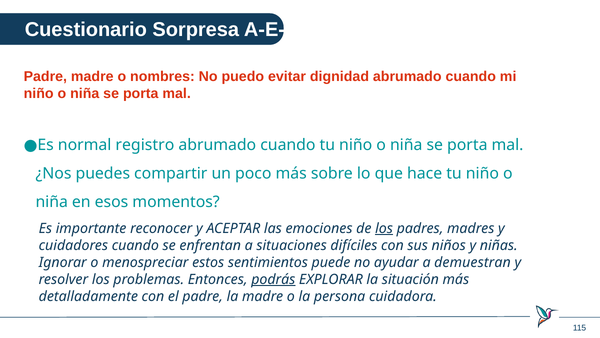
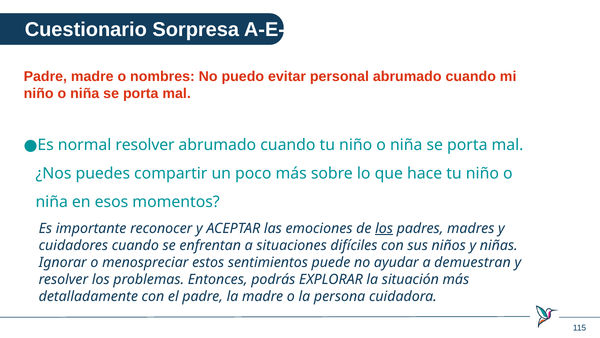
dignidad: dignidad -> personal (339, 76)
normal registro: registro -> resolver (145, 145)
podrás underline: present -> none (273, 279)
